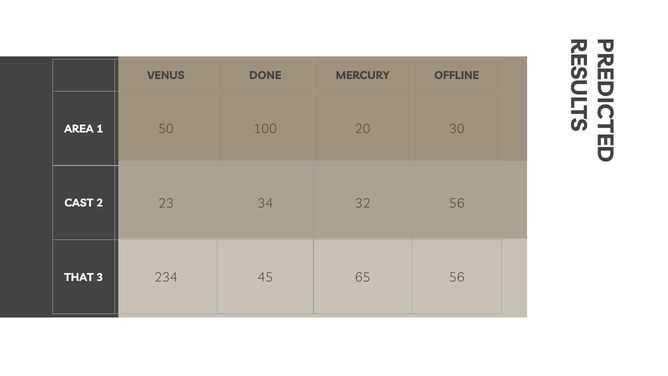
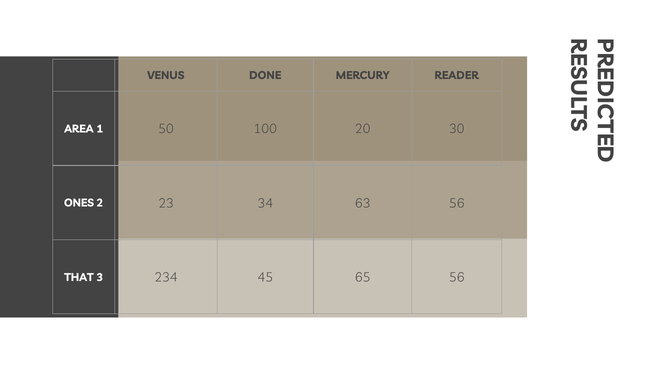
OFFLINE: OFFLINE -> READER (457, 76)
CAST: CAST -> ONES (79, 203)
32: 32 -> 63 (363, 203)
